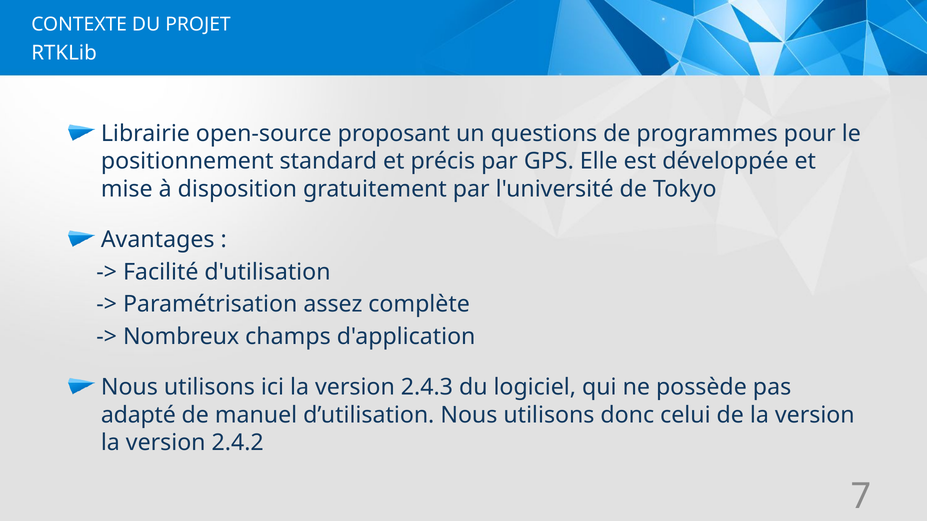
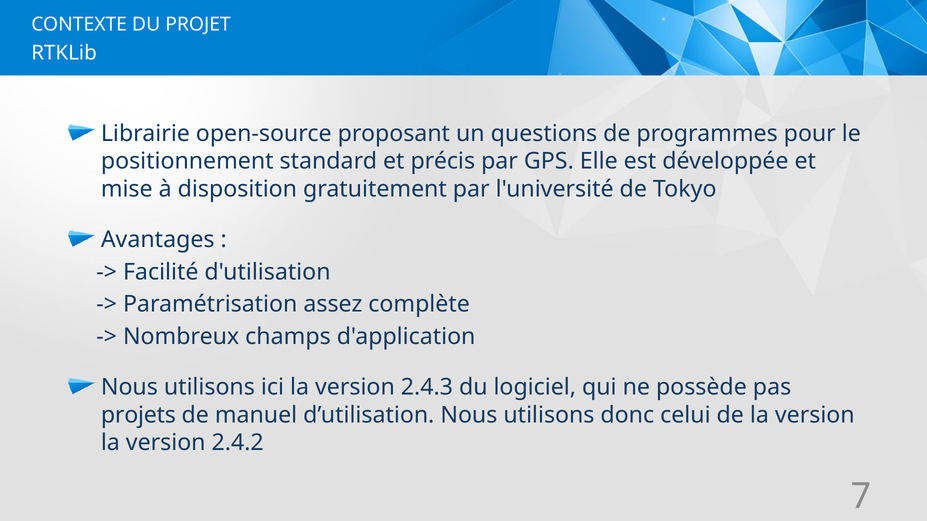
adapté: adapté -> projets (138, 415)
